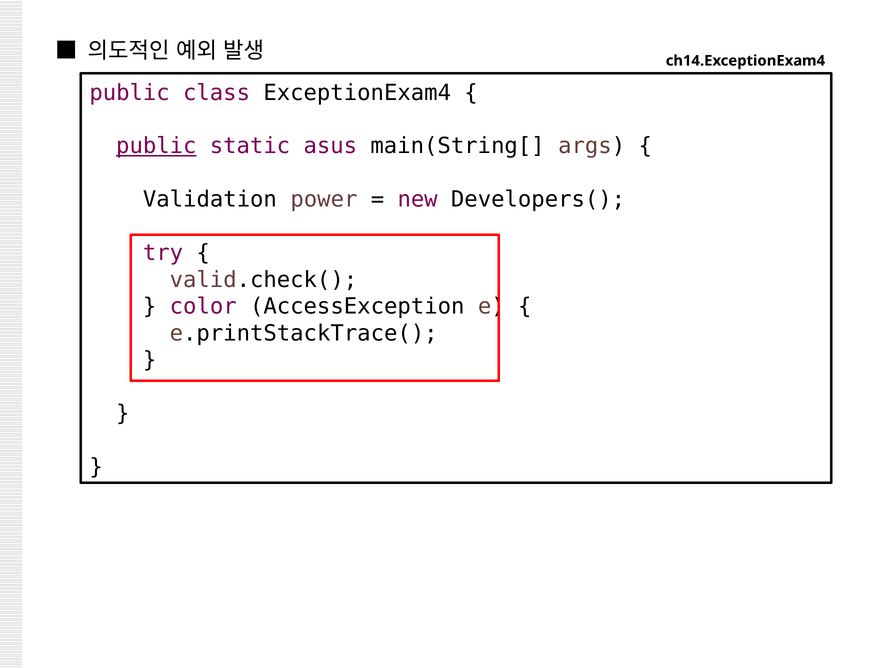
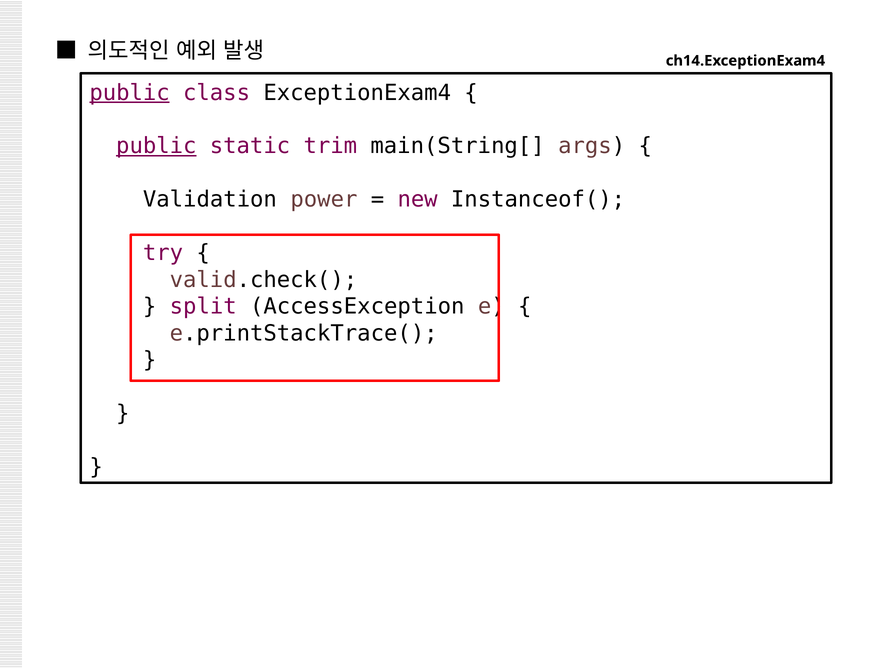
public underline: none -> present (130, 93)
asus: asus -> trim (330, 146)
Developers(: Developers( -> Instanceof( (538, 200)
color: color -> split (203, 307)
